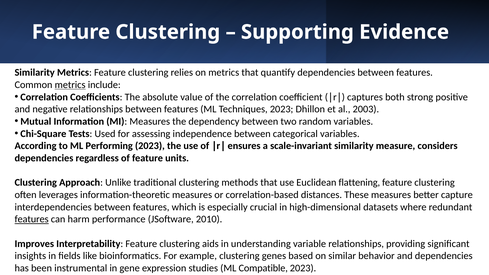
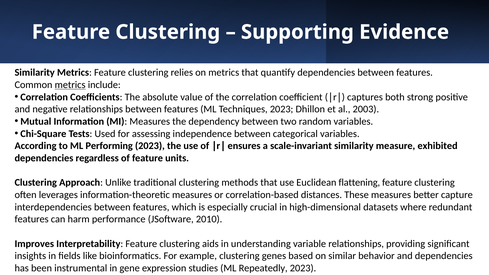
considers: considers -> exhibited (438, 146)
features underline: present -> none (32, 219)
Compatible: Compatible -> Repeatedly (263, 268)
